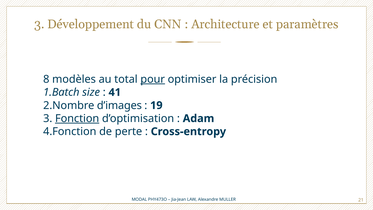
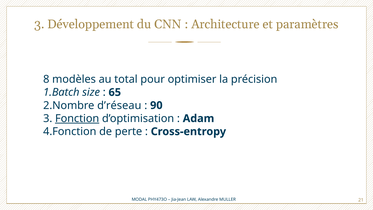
pour underline: present -> none (153, 79)
41: 41 -> 65 (115, 92)
d’images: d’images -> d’réseau (119, 105)
19: 19 -> 90 (156, 105)
